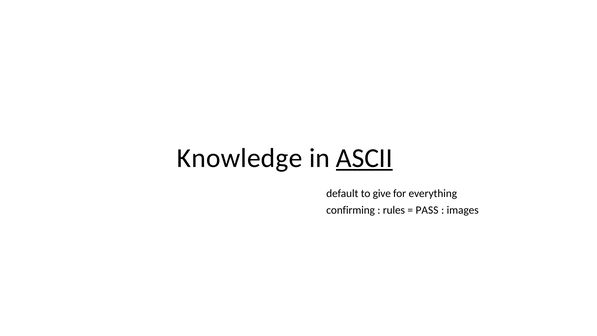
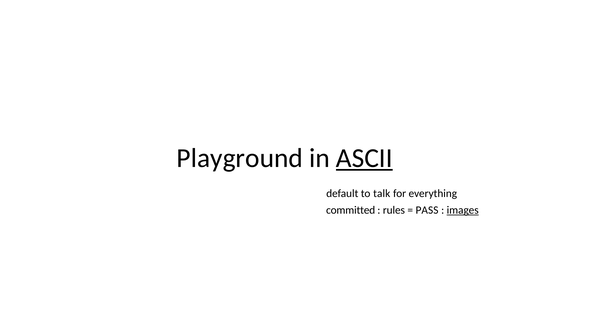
Knowledge: Knowledge -> Playground (240, 158)
give: give -> talk (382, 193)
confirming: confirming -> committed (351, 210)
images underline: none -> present (463, 210)
